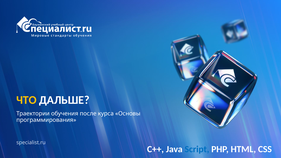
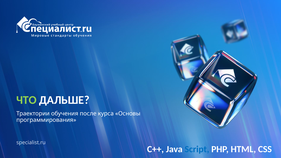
ЧТО colour: yellow -> light green (26, 100)
